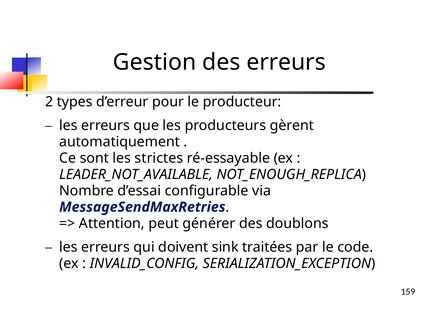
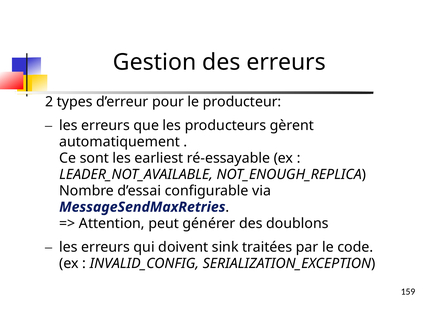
strictes: strictes -> earliest (159, 158)
